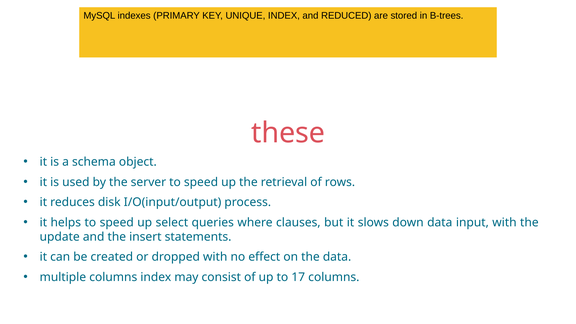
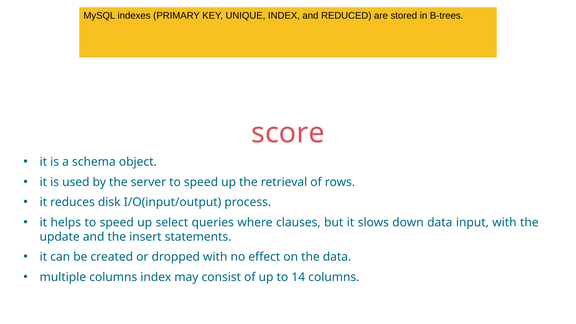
these: these -> score (288, 133)
17: 17 -> 14 (298, 277)
